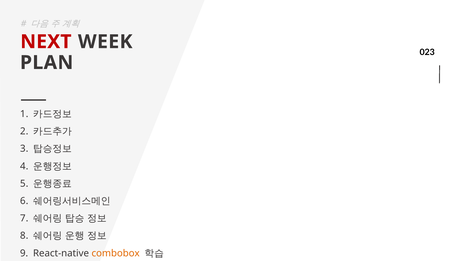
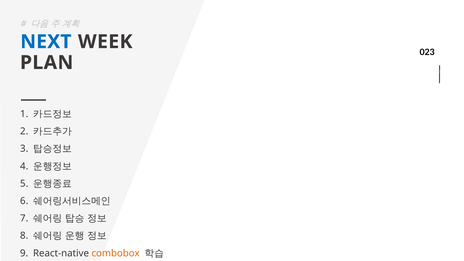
NEXT colour: red -> blue (46, 42)
